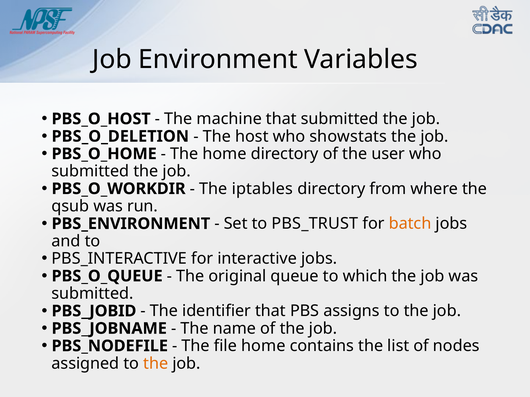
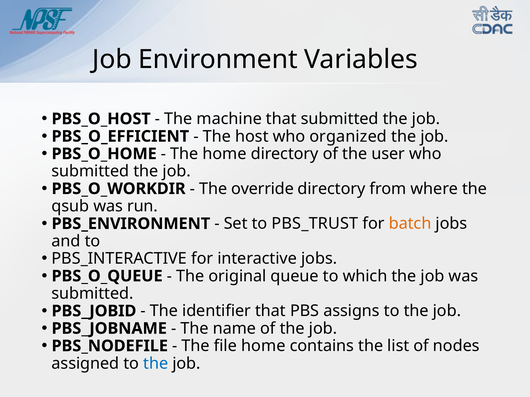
PBS_O_DELETION: PBS_O_DELETION -> PBS_O_EFFICIENT (120, 137)
showstats: showstats -> organized (348, 137)
iptables: iptables -> override (262, 189)
the colour: orange -> blue (156, 364)
